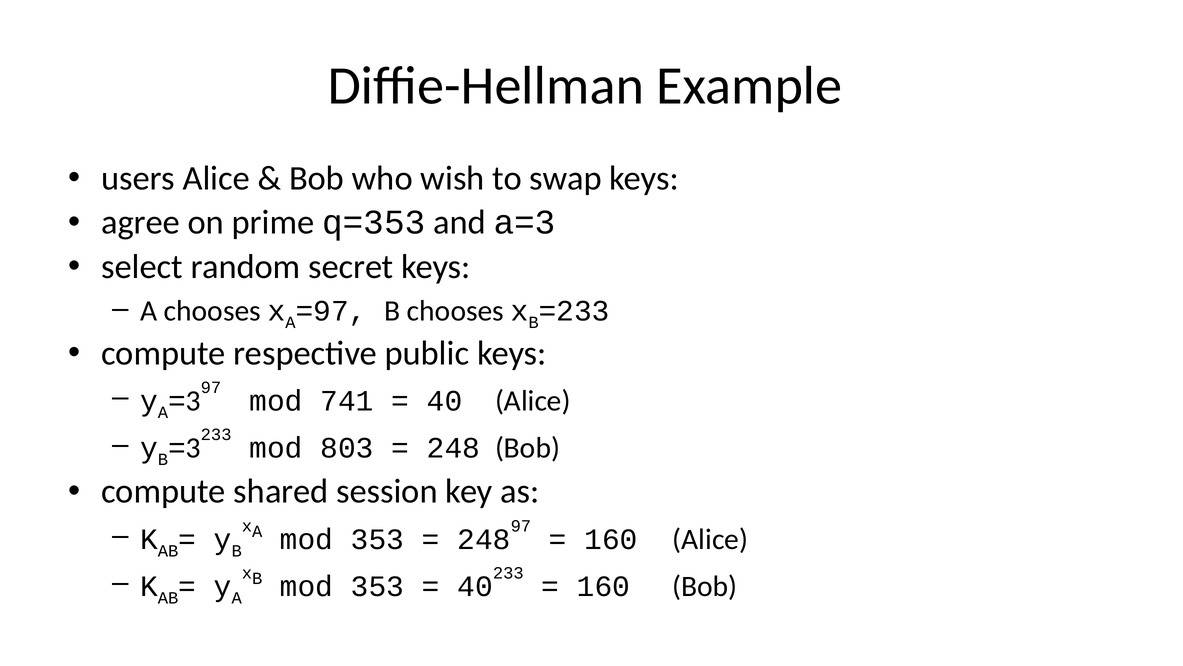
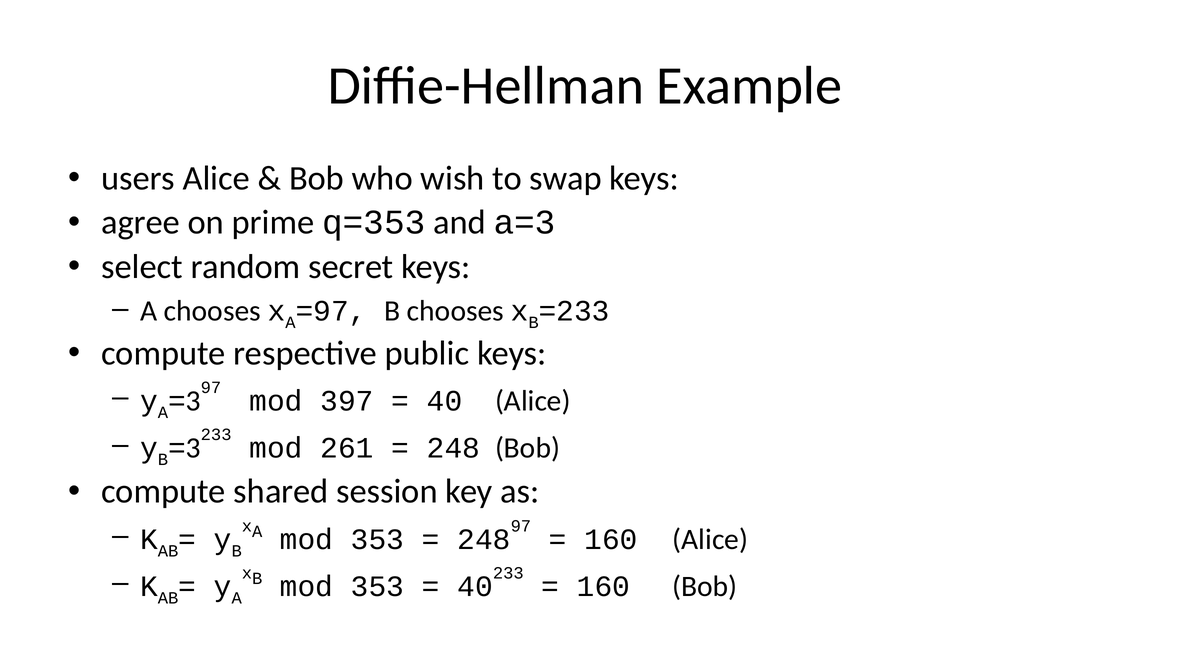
741: 741 -> 397 (347, 401)
803: 803 -> 261 (347, 448)
